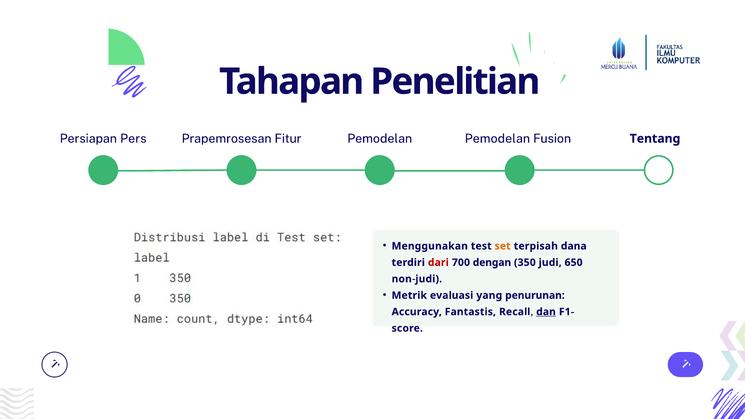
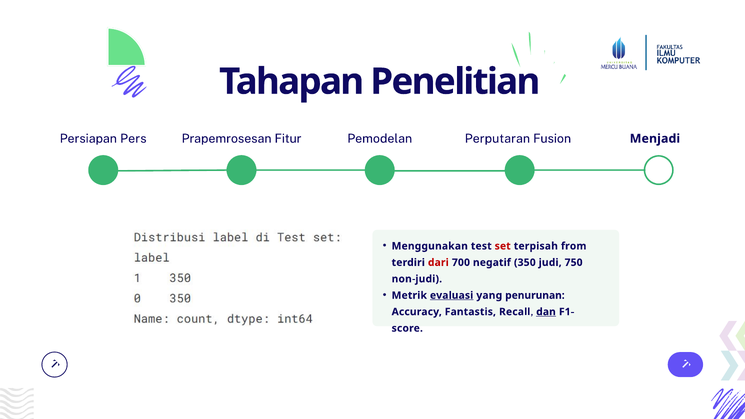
Pemodelan Pemodelan: Pemodelan -> Perputaran (497, 139)
Tentang: Tentang -> Menjadi (655, 139)
set colour: orange -> red (503, 246)
dana: dana -> from (574, 246)
dengan: dengan -> negatif (492, 263)
650: 650 -> 750 (574, 263)
evaluasi underline: none -> present (452, 295)
